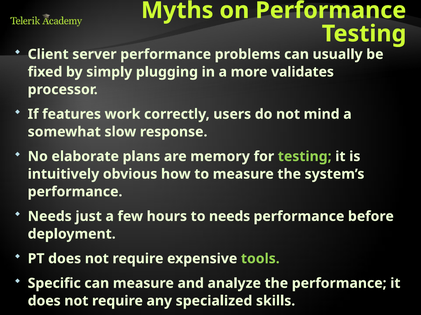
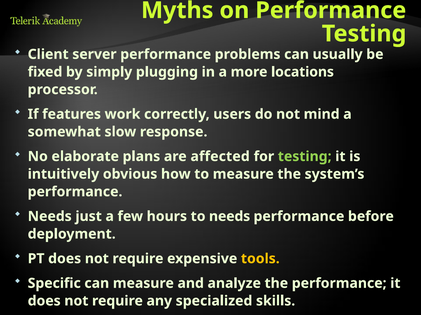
validates: validates -> locations (302, 72)
memory: memory -> affected (220, 157)
tools colour: light green -> yellow (260, 259)
